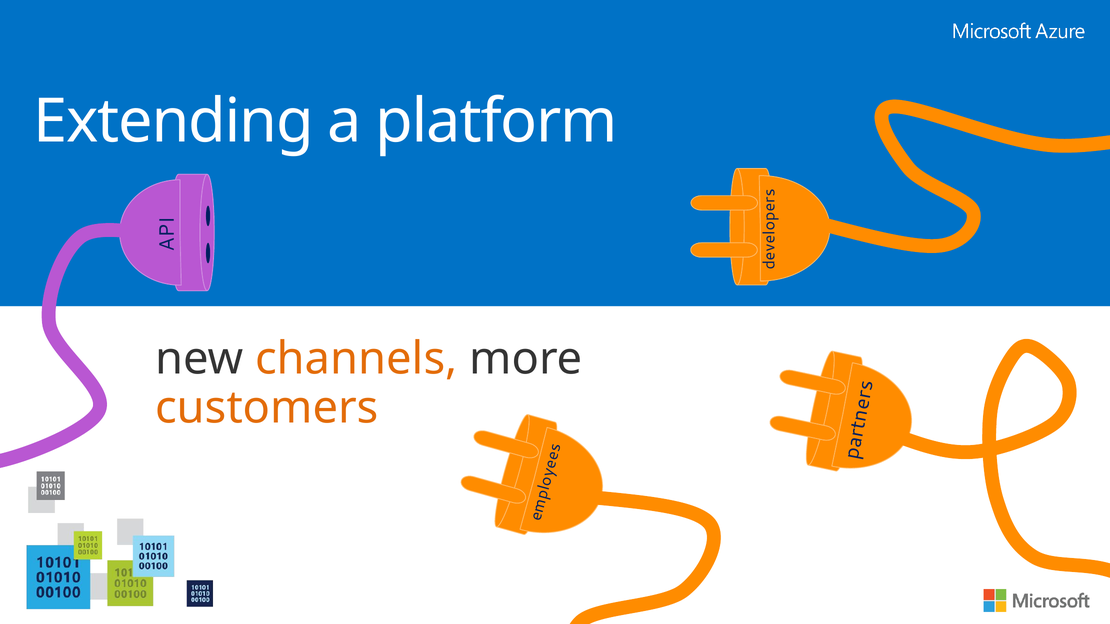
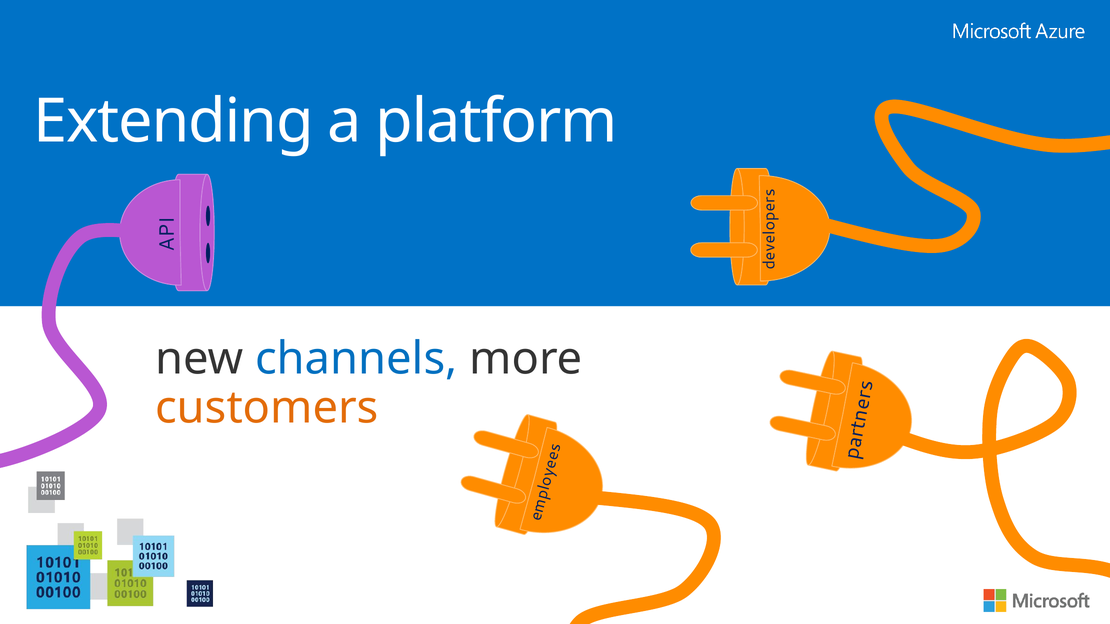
channels colour: orange -> blue (356, 359)
